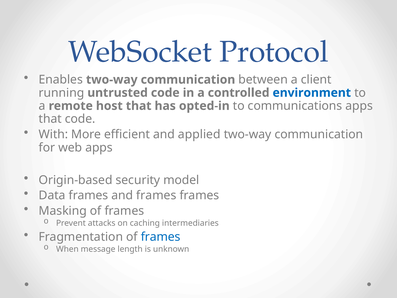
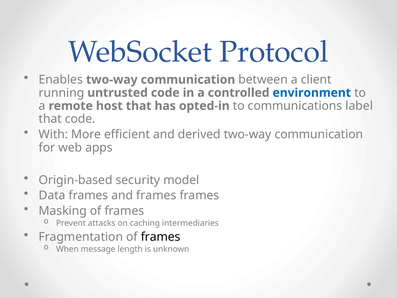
communications apps: apps -> label (359, 106)
applied: applied -> derived (199, 134)
frames colour: blue -> black (161, 237)
